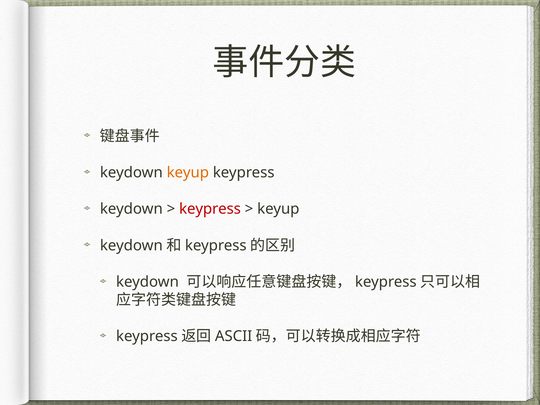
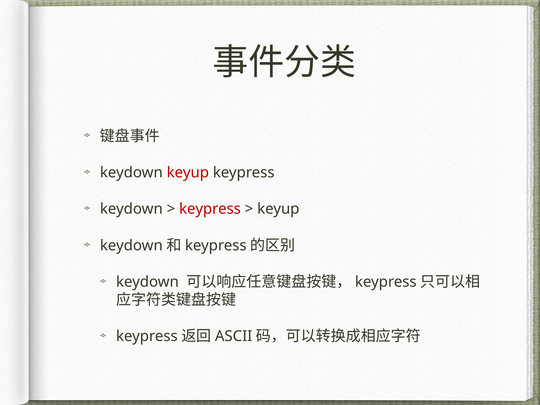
keyup colour: orange -> red (188, 173)
